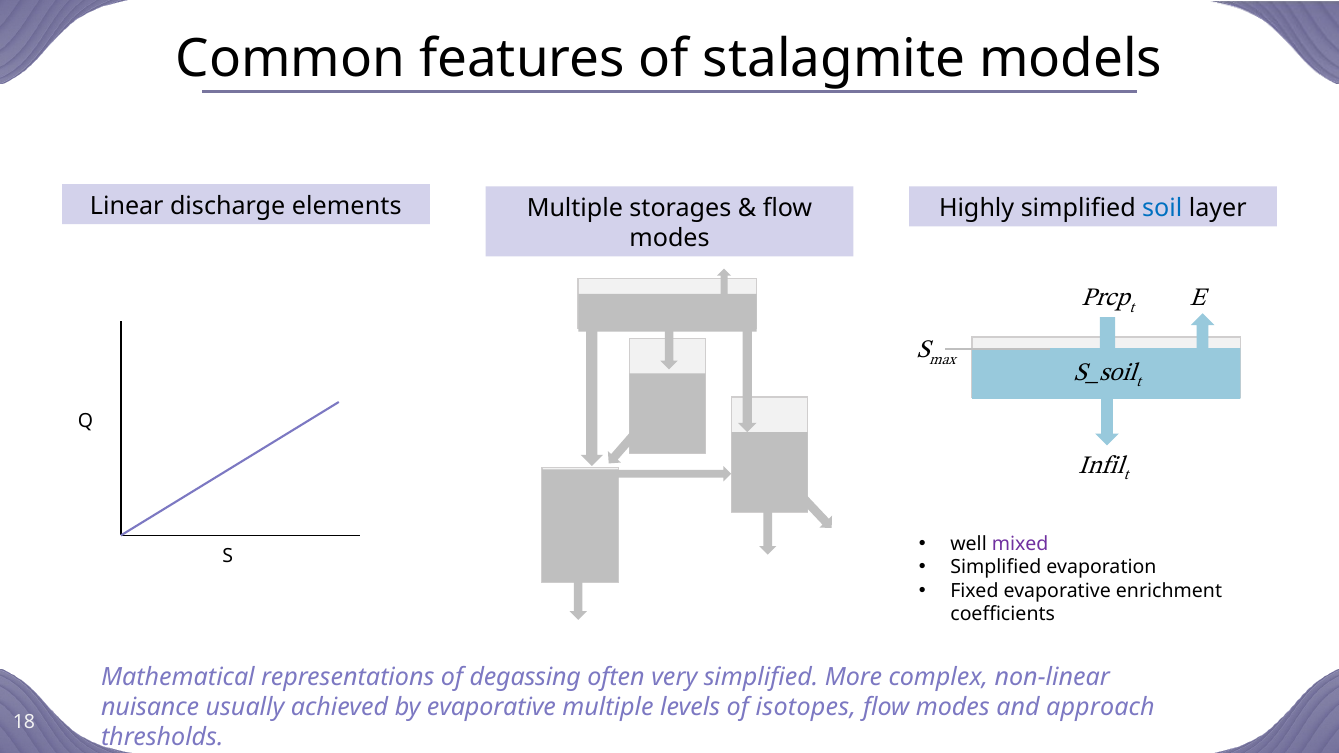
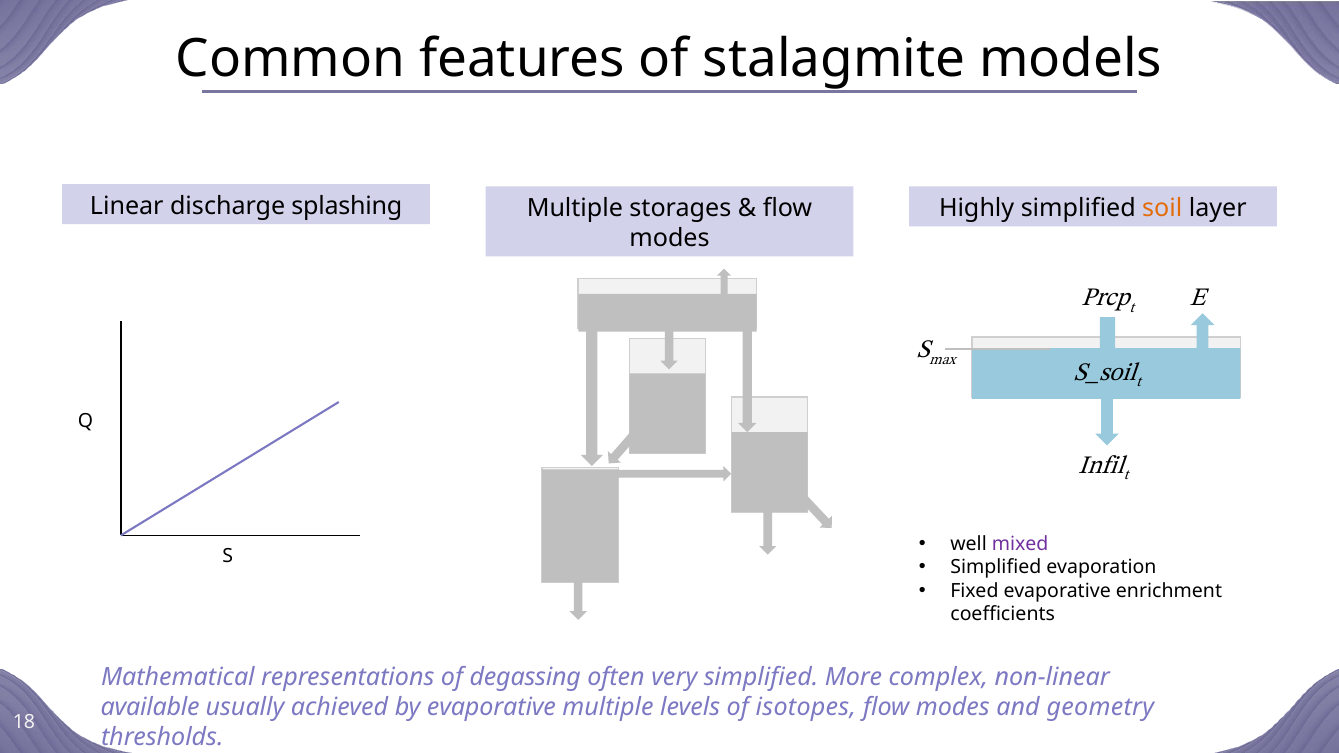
elements: elements -> splashing (347, 206)
soil colour: blue -> orange (1162, 208)
nuisance: nuisance -> available (150, 707)
approach: approach -> geometry (1100, 707)
